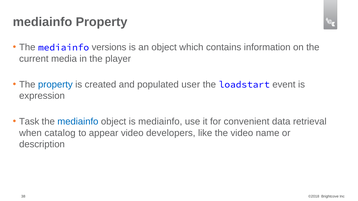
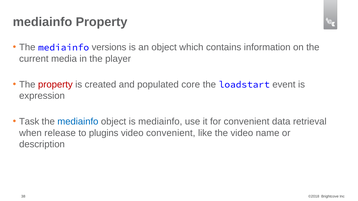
property colour: blue -> red (55, 85)
user: user -> core (191, 85)
catalog: catalog -> release (60, 133)
appear: appear -> plugins (104, 133)
video developers: developers -> convenient (171, 133)
